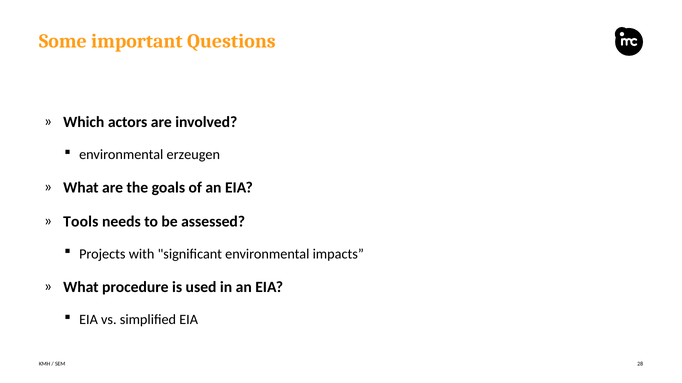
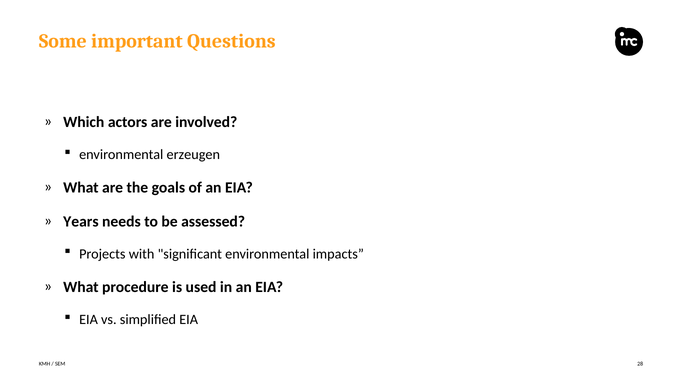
Tools: Tools -> Years (81, 222)
